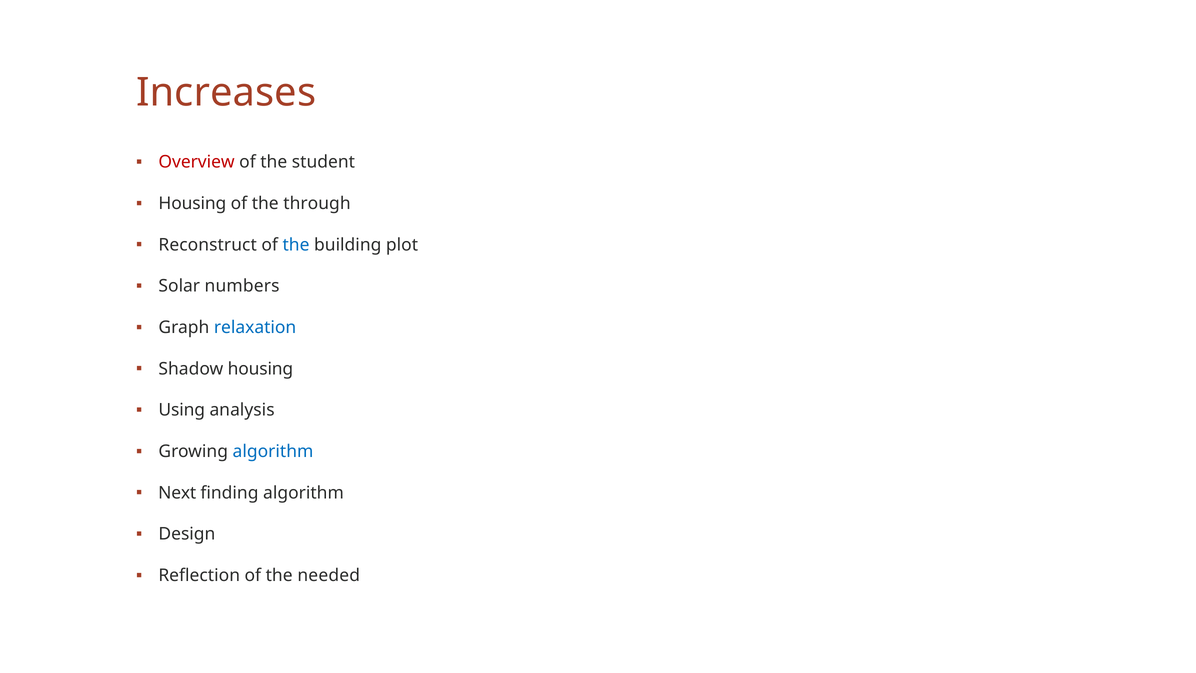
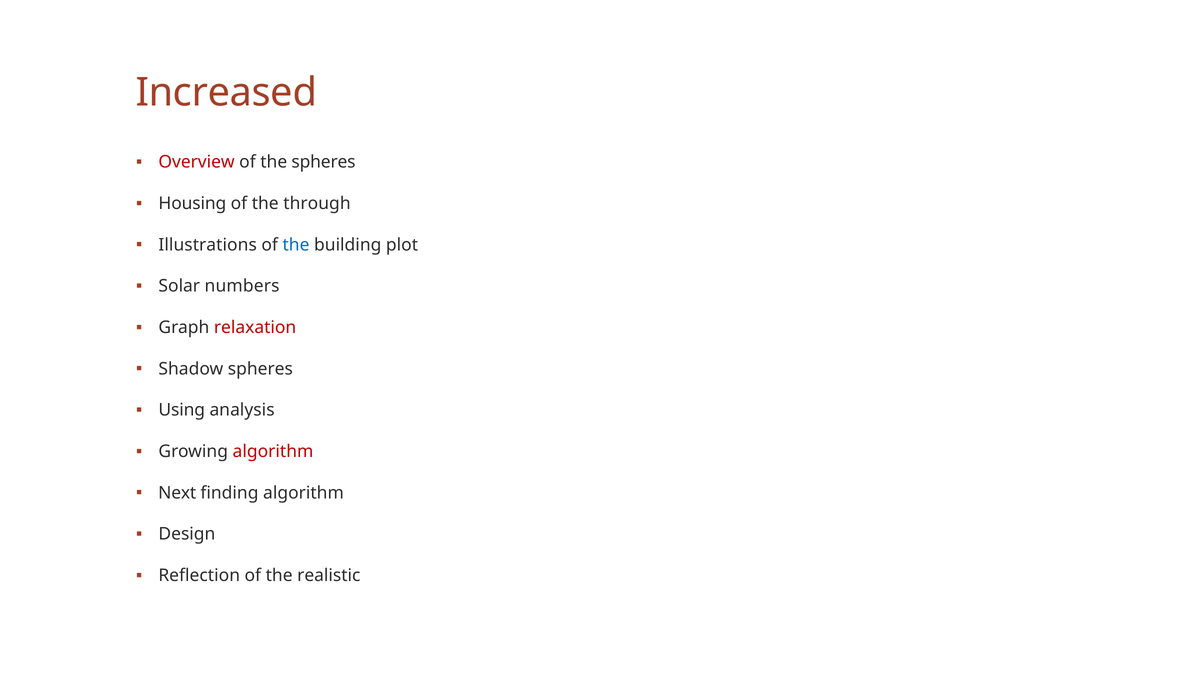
Increases: Increases -> Increased (226, 93)
the student: student -> spheres (324, 162)
Reconstruct: Reconstruct -> Illustrations (208, 245)
relaxation colour: blue -> red (255, 327)
Shadow housing: housing -> spheres (260, 369)
algorithm colour: blue -> red (273, 451)
needed: needed -> realistic (329, 575)
